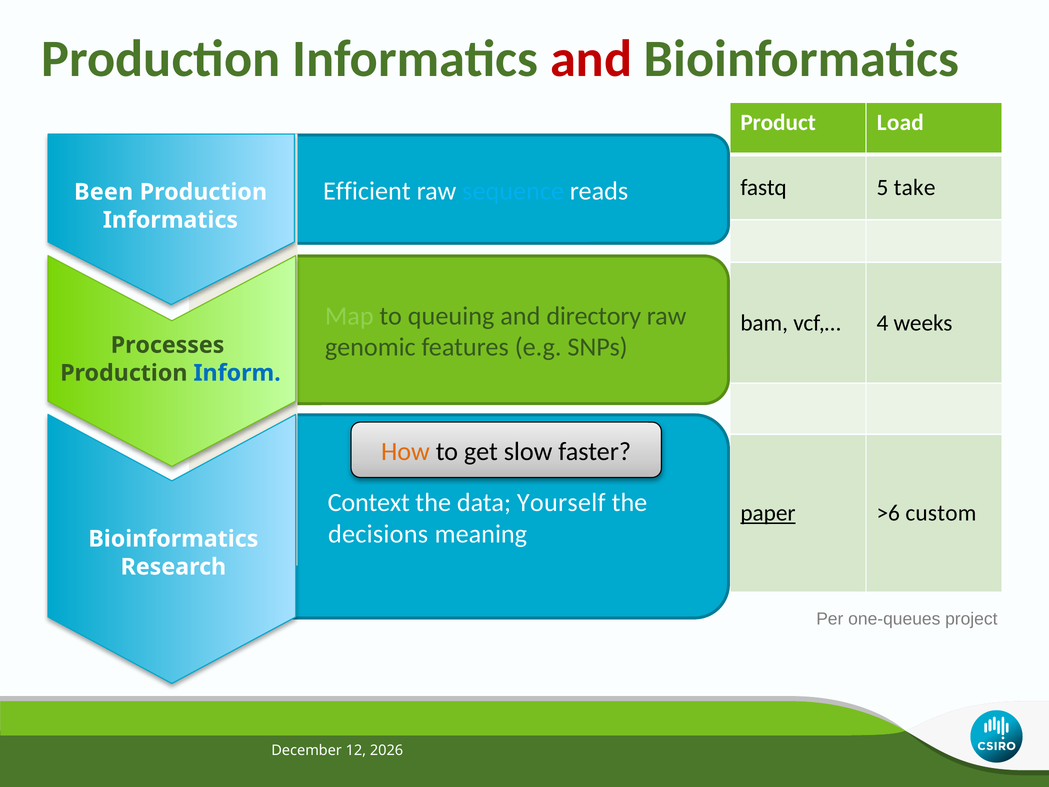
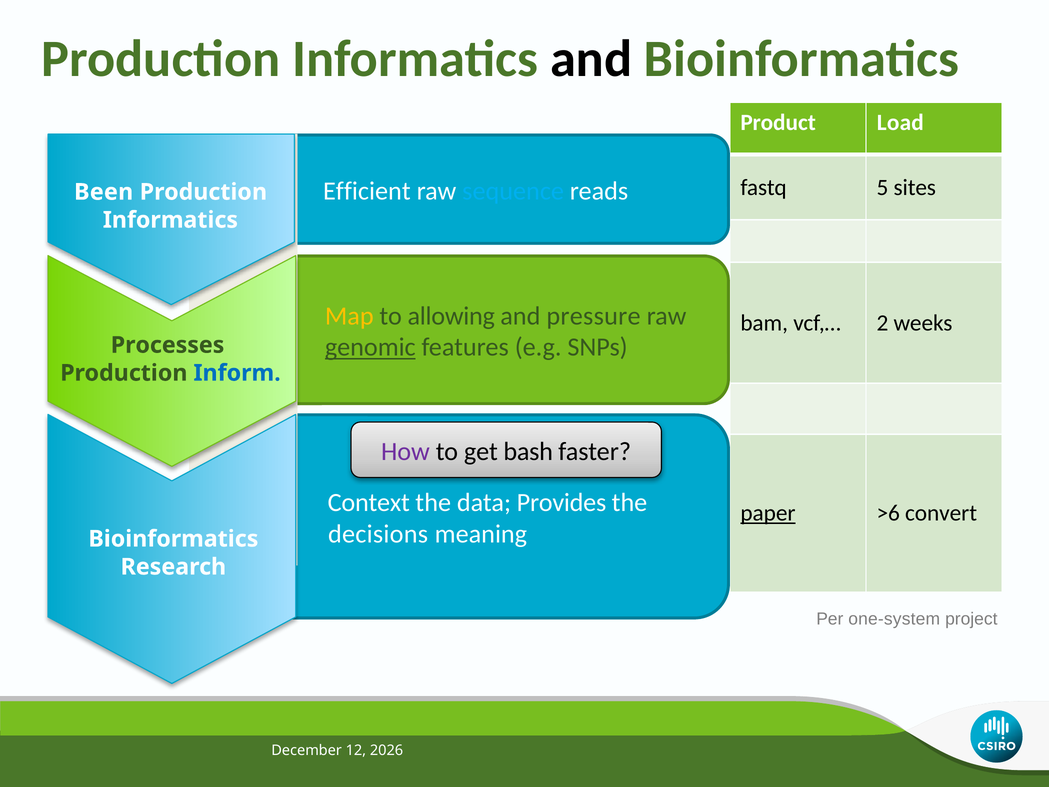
and colour: red -> black (591, 59)
take: take -> sites (915, 187)
Map colour: light green -> yellow (349, 316)
queuing: queuing -> allowing (451, 316)
directory: directory -> pressure (593, 316)
4: 4 -> 2 (883, 323)
genomic underline: none -> present (370, 347)
How colour: orange -> purple (405, 451)
slow: slow -> bash (528, 451)
Yourself: Yourself -> Provides (562, 502)
custom: custom -> convert (941, 513)
one-queues: one-queues -> one-system (894, 619)
